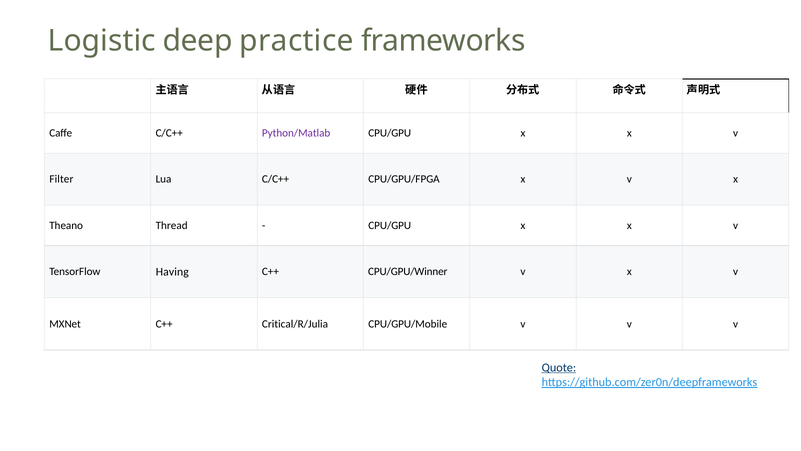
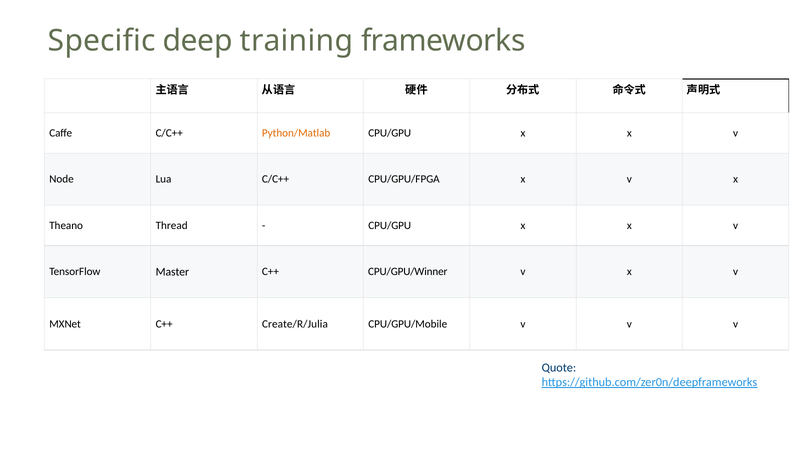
Logistic: Logistic -> Specific (102, 41)
practice: practice -> training (297, 41)
Python/Matlab colour: purple -> orange (296, 133)
Filter: Filter -> Node (61, 179)
Having: Having -> Master (172, 272)
Critical/R/Julia: Critical/R/Julia -> Create/R/Julia (295, 324)
Quote underline: present -> none (559, 367)
